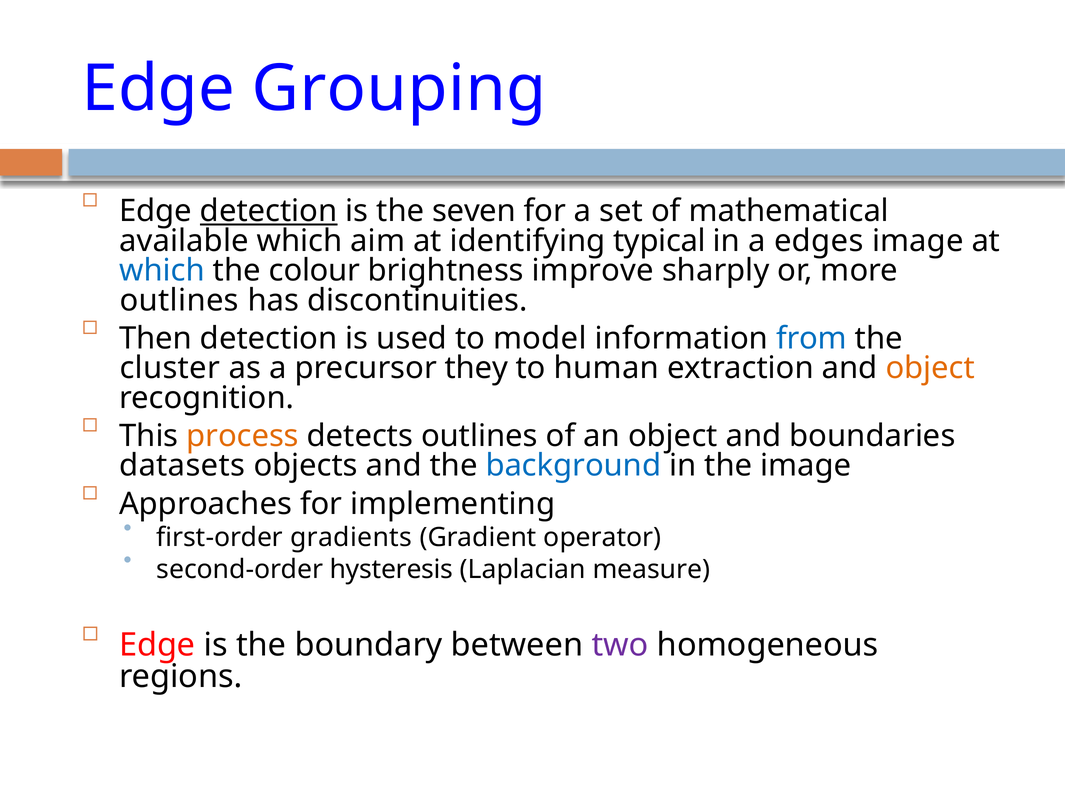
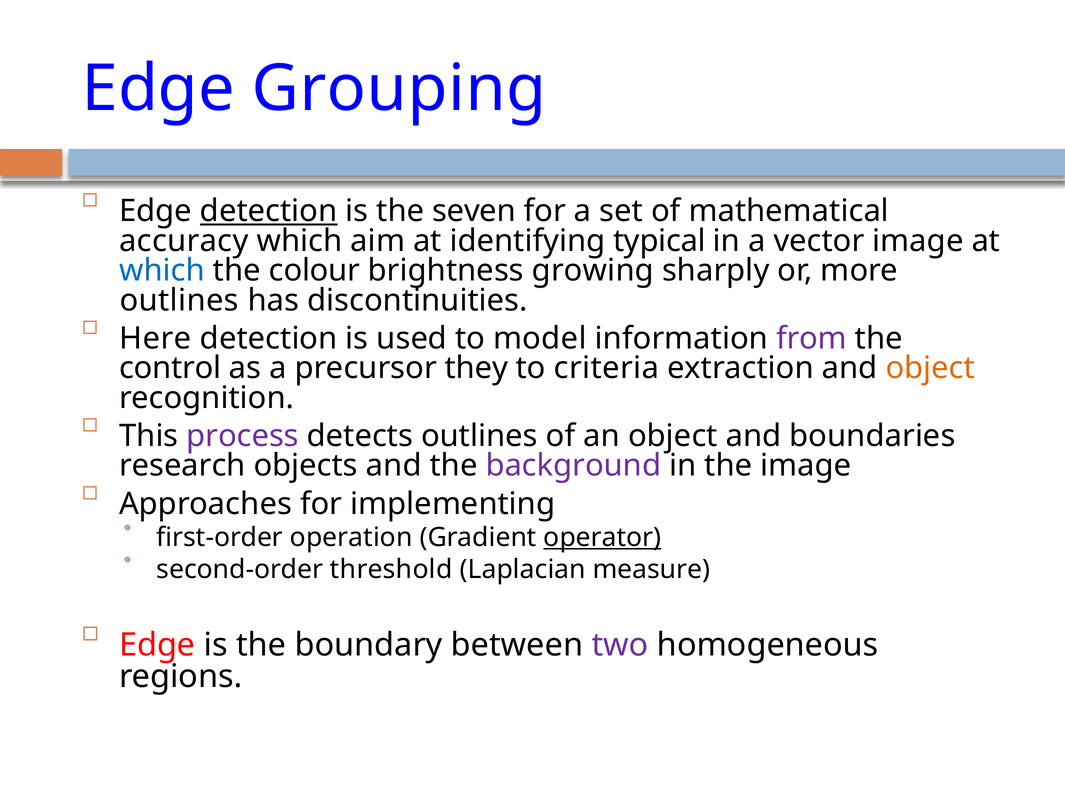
available: available -> accuracy (184, 241)
edges: edges -> vector (819, 241)
improve: improve -> growing (593, 271)
Then: Then -> Here (155, 339)
from colour: blue -> purple (812, 339)
cluster: cluster -> control (170, 368)
human: human -> criteria (606, 368)
process colour: orange -> purple (243, 436)
datasets: datasets -> research (182, 466)
background colour: blue -> purple (573, 466)
gradients: gradients -> operation (351, 538)
operator underline: none -> present (602, 538)
hysteresis: hysteresis -> threshold (391, 570)
